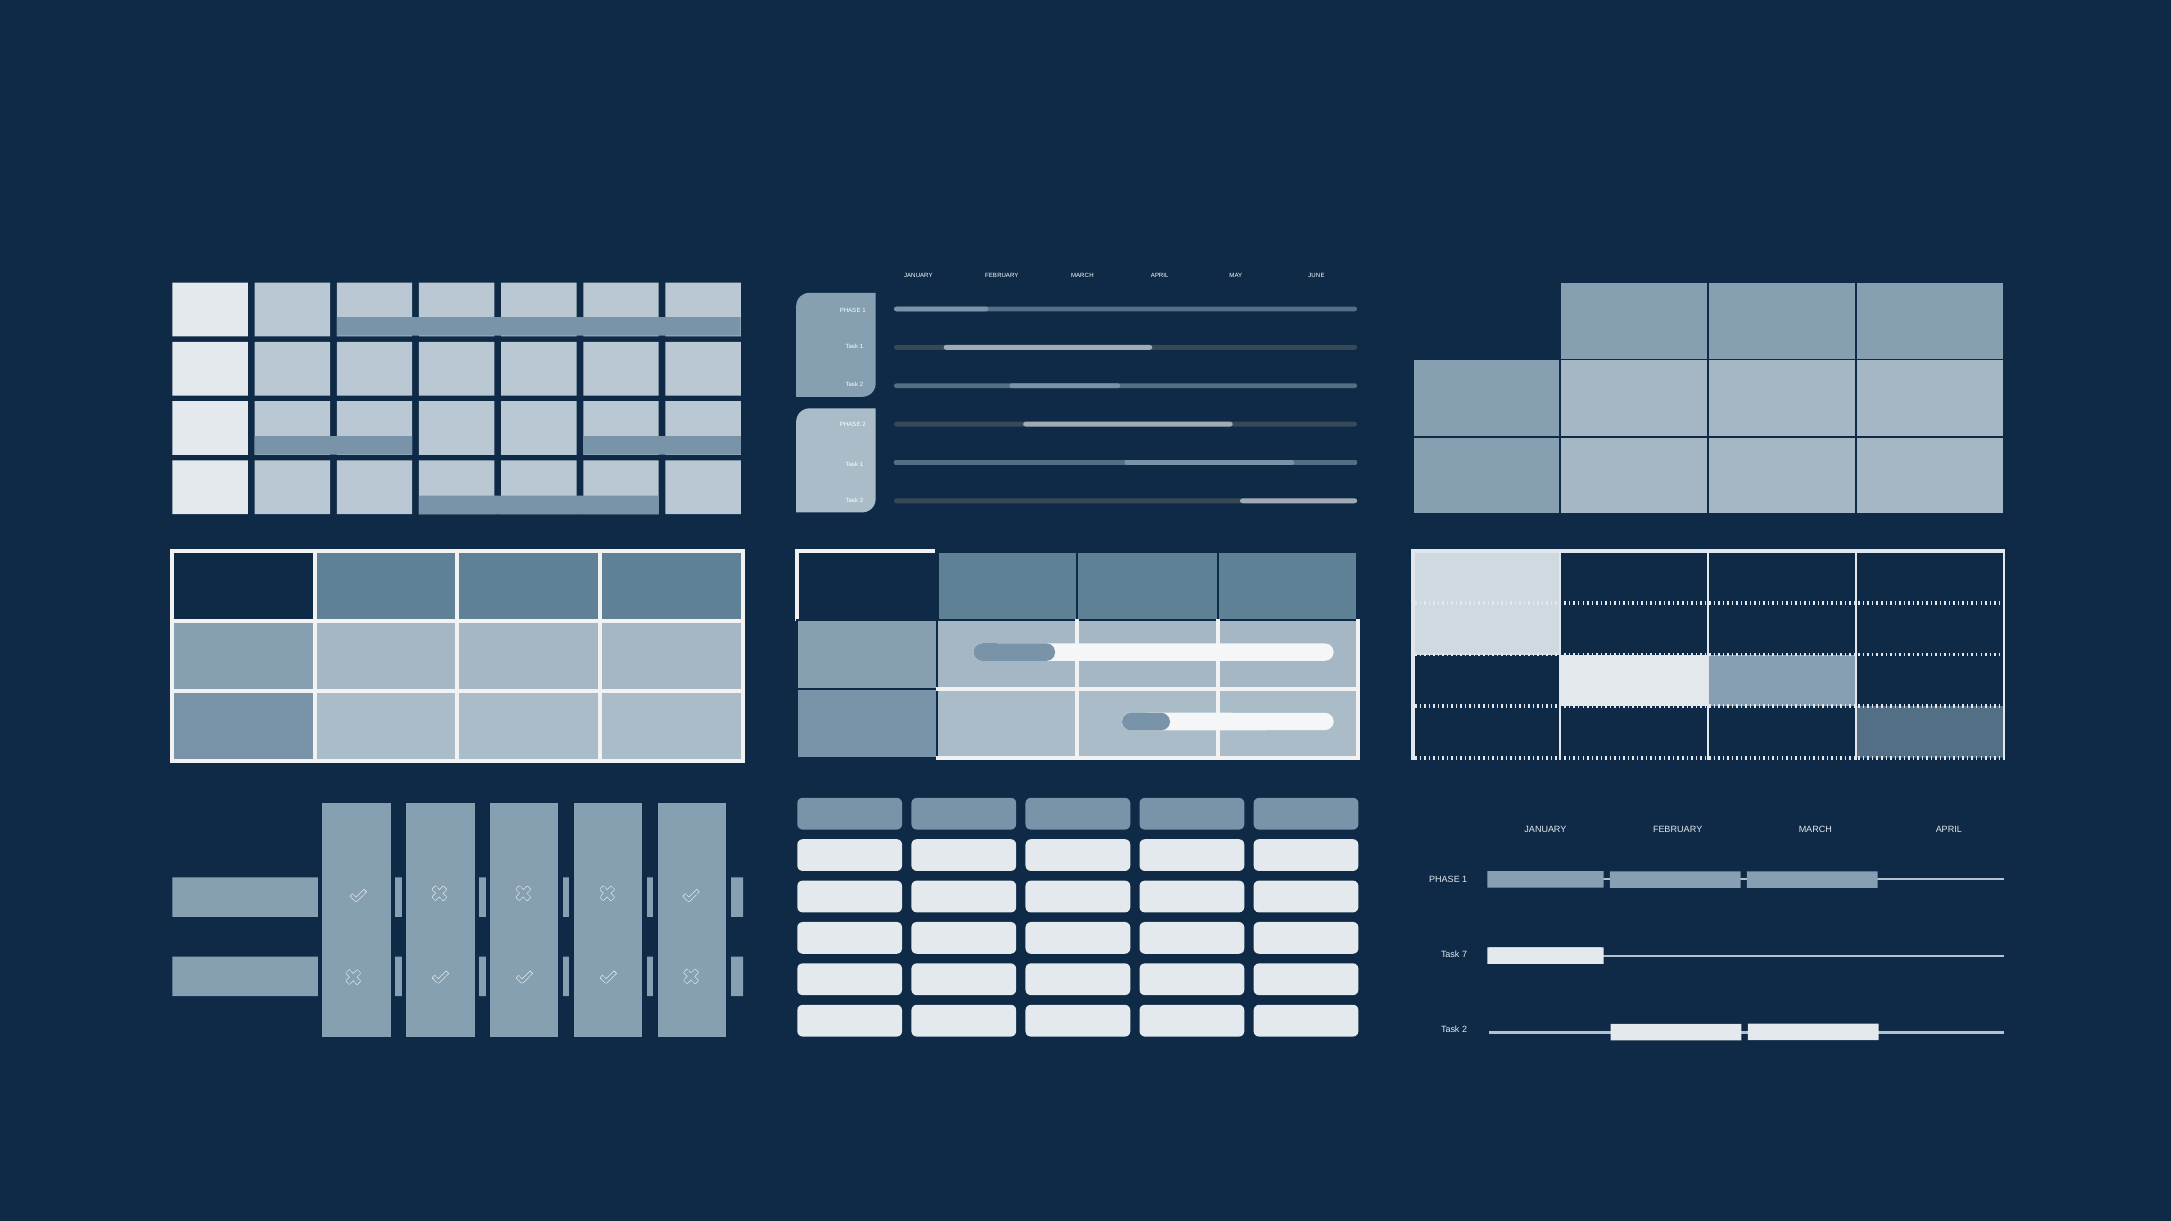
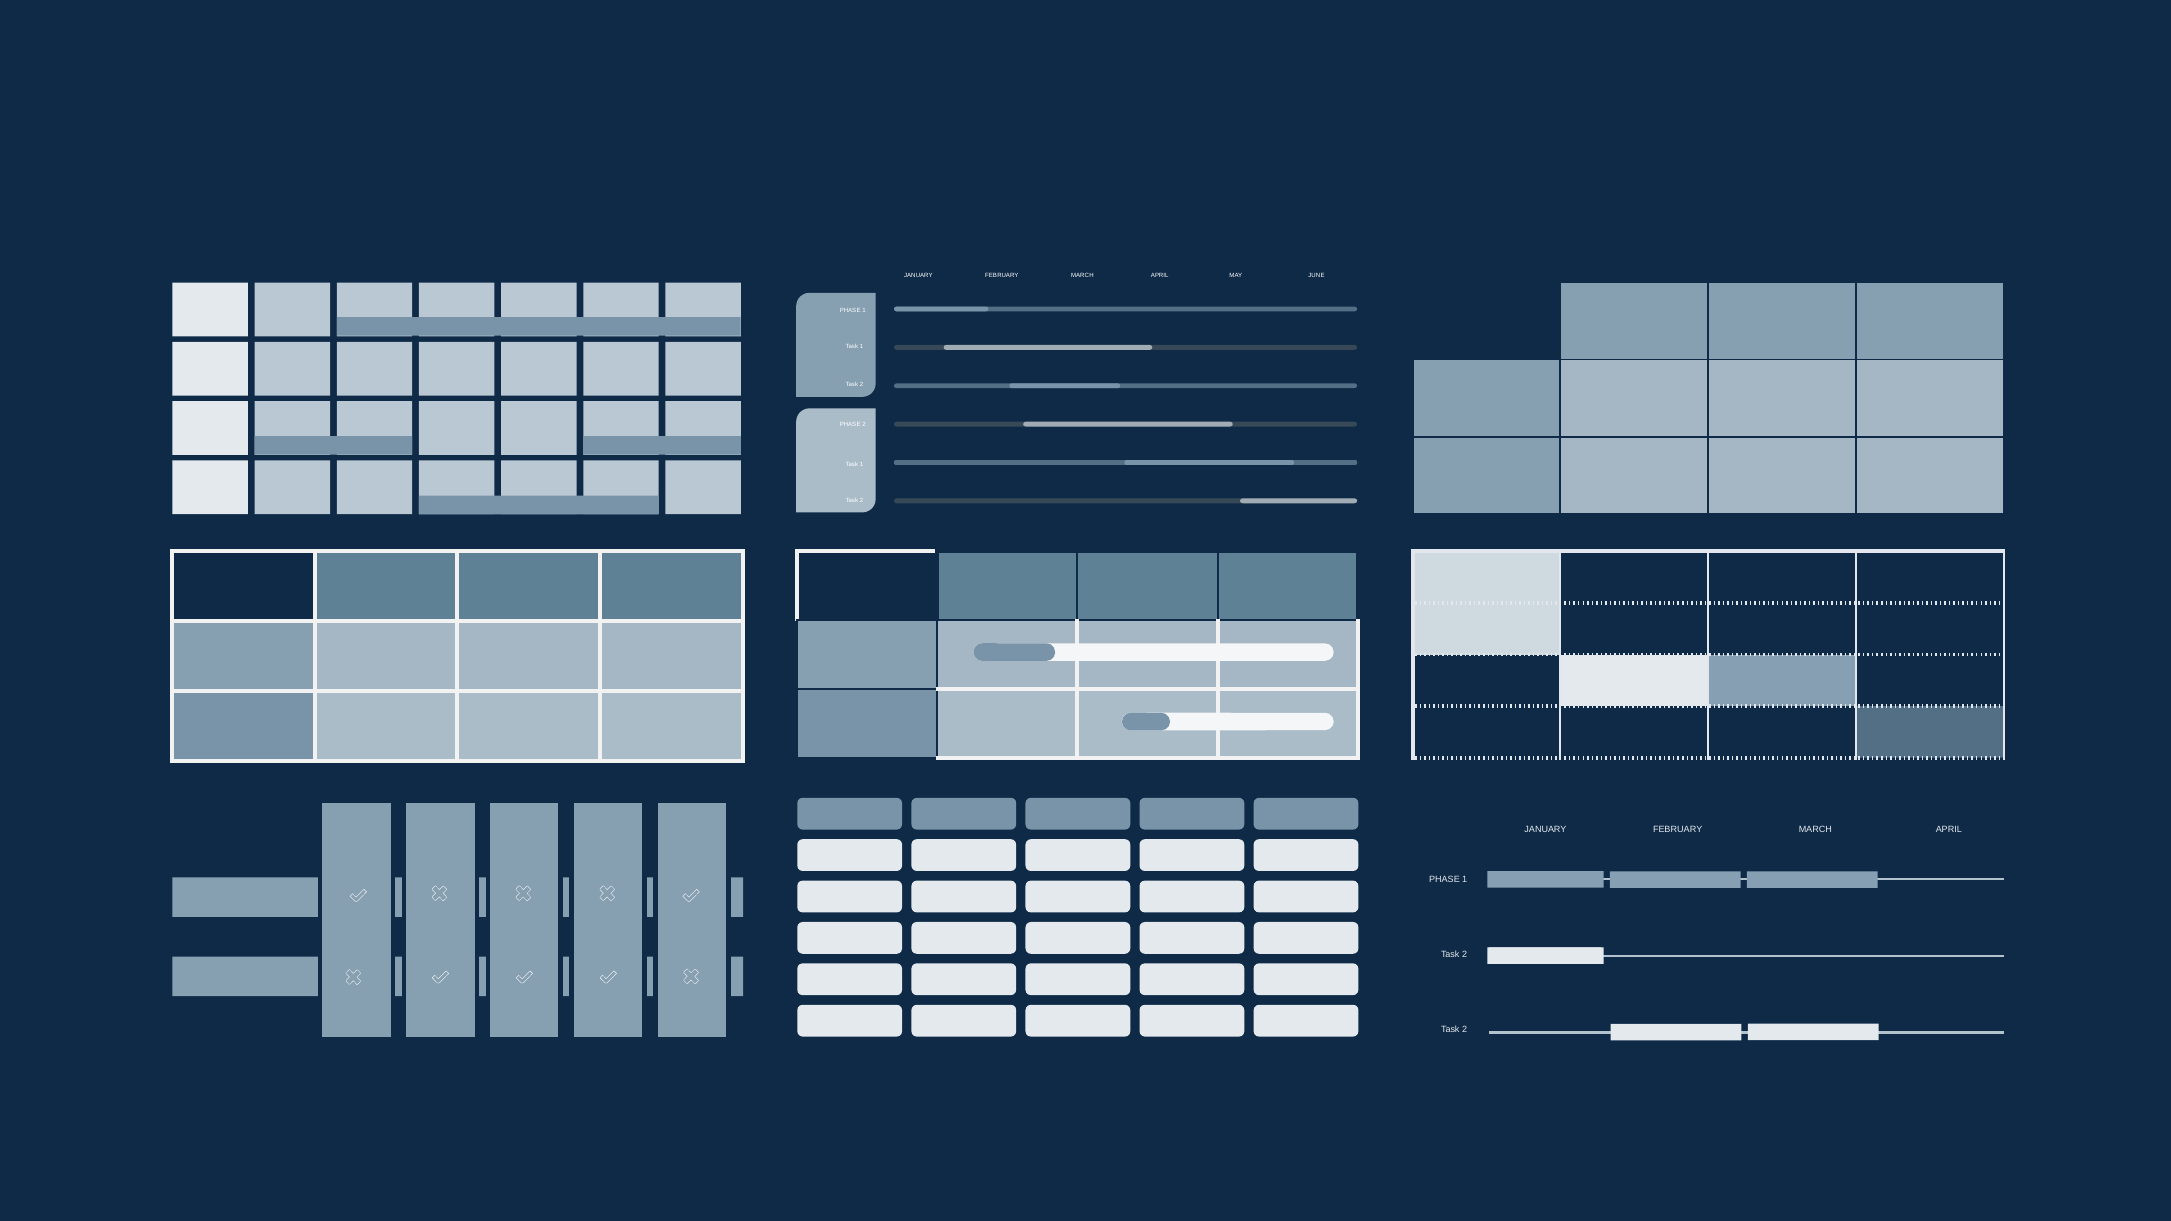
7: 7 -> 2 (1465, 955)
